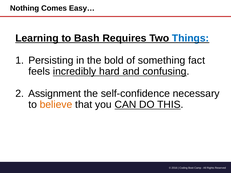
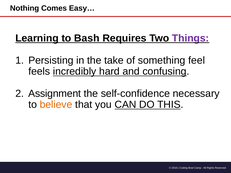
Things colour: blue -> purple (191, 38)
bold: bold -> take (114, 60)
fact: fact -> feel (197, 60)
